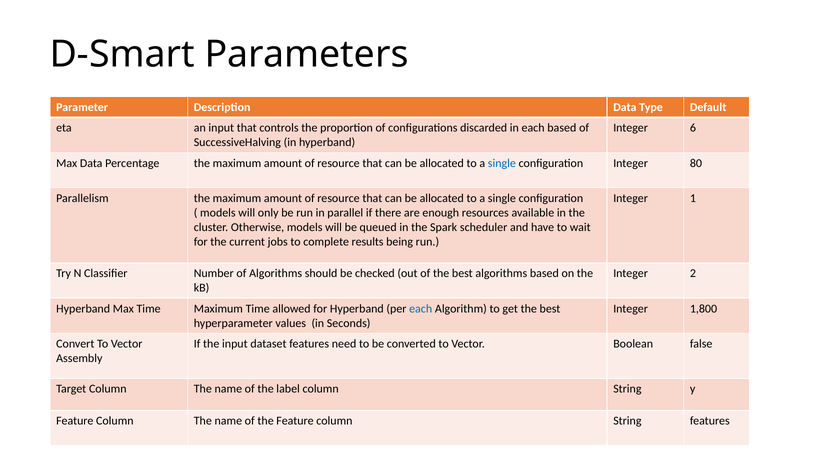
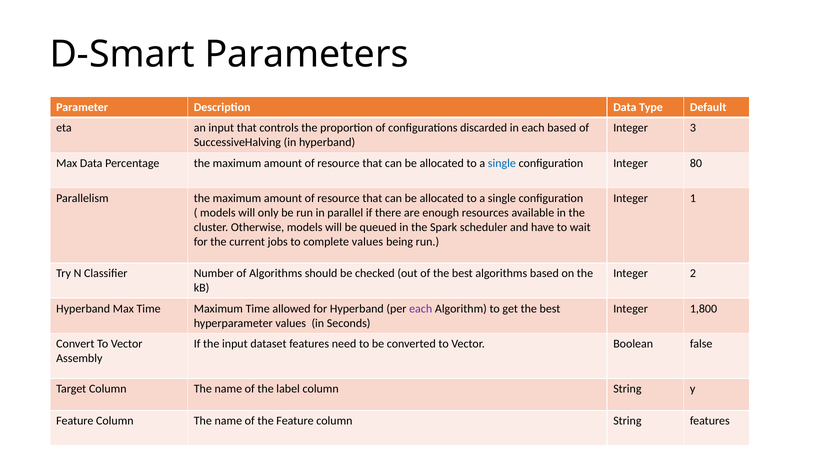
6: 6 -> 3 (693, 128)
complete results: results -> values (367, 242)
each colour: blue -> purple (421, 309)
